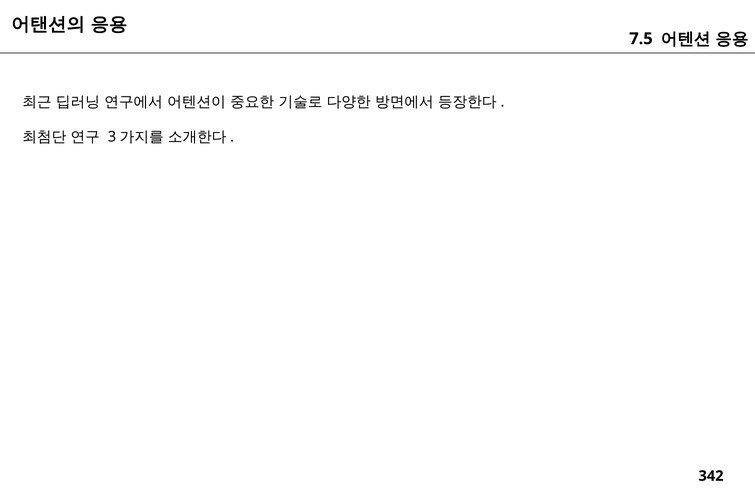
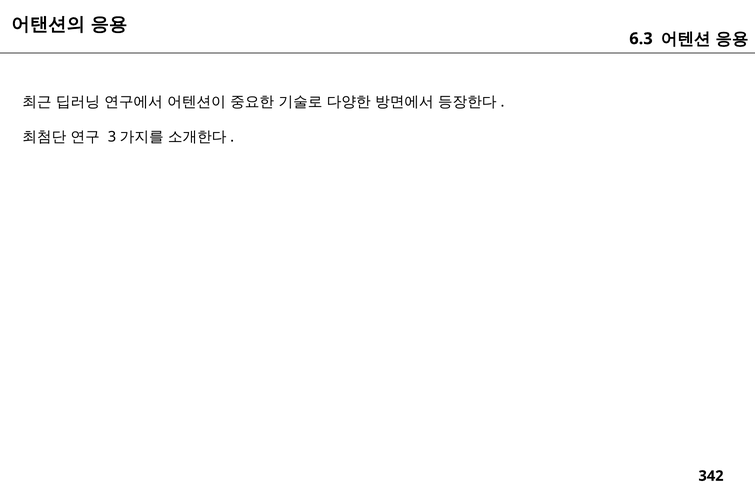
7.5: 7.5 -> 6.3 (641, 39)
